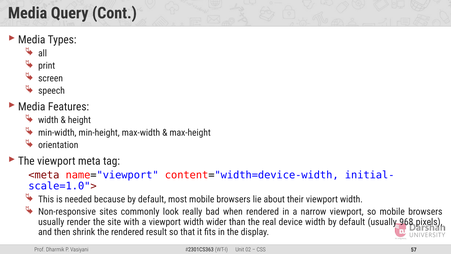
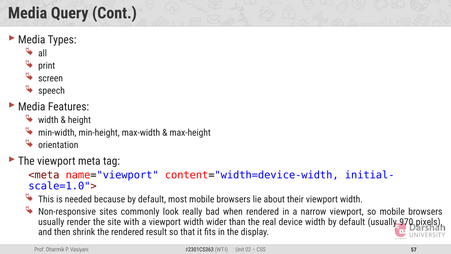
968: 968 -> 970 (406, 222)
